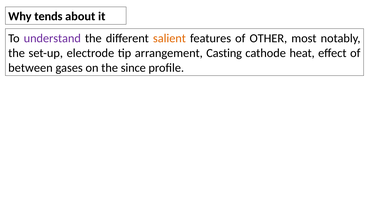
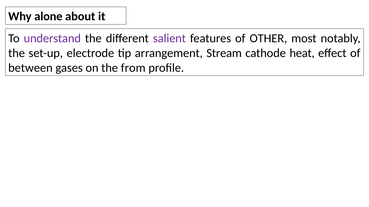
tends: tends -> alone (48, 16)
salient colour: orange -> purple (169, 38)
Casting: Casting -> Stream (224, 53)
since: since -> from (133, 68)
